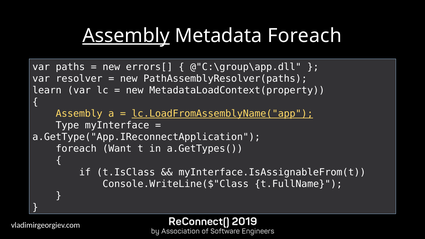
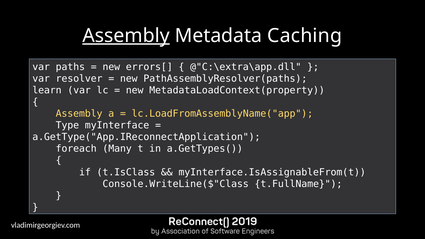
Metadata Foreach: Foreach -> Caching (305, 36)
@"C:\group\app.dll: @"C:\group\app.dll -> @"C:\extra\app.dll (246, 67)
lc.LoadFromAssemblyName("app underline: present -> none (222, 114)
Want: Want -> Many (117, 149)
